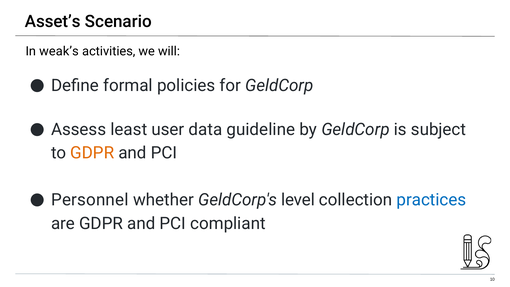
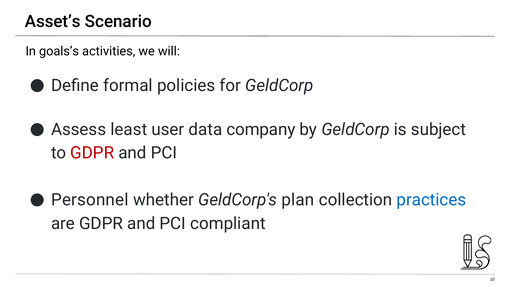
weak’s: weak’s -> goals’s (59, 51)
guideline: guideline -> company (261, 129)
GDPR colour: orange -> red (92, 153)
level: level -> plan (298, 200)
